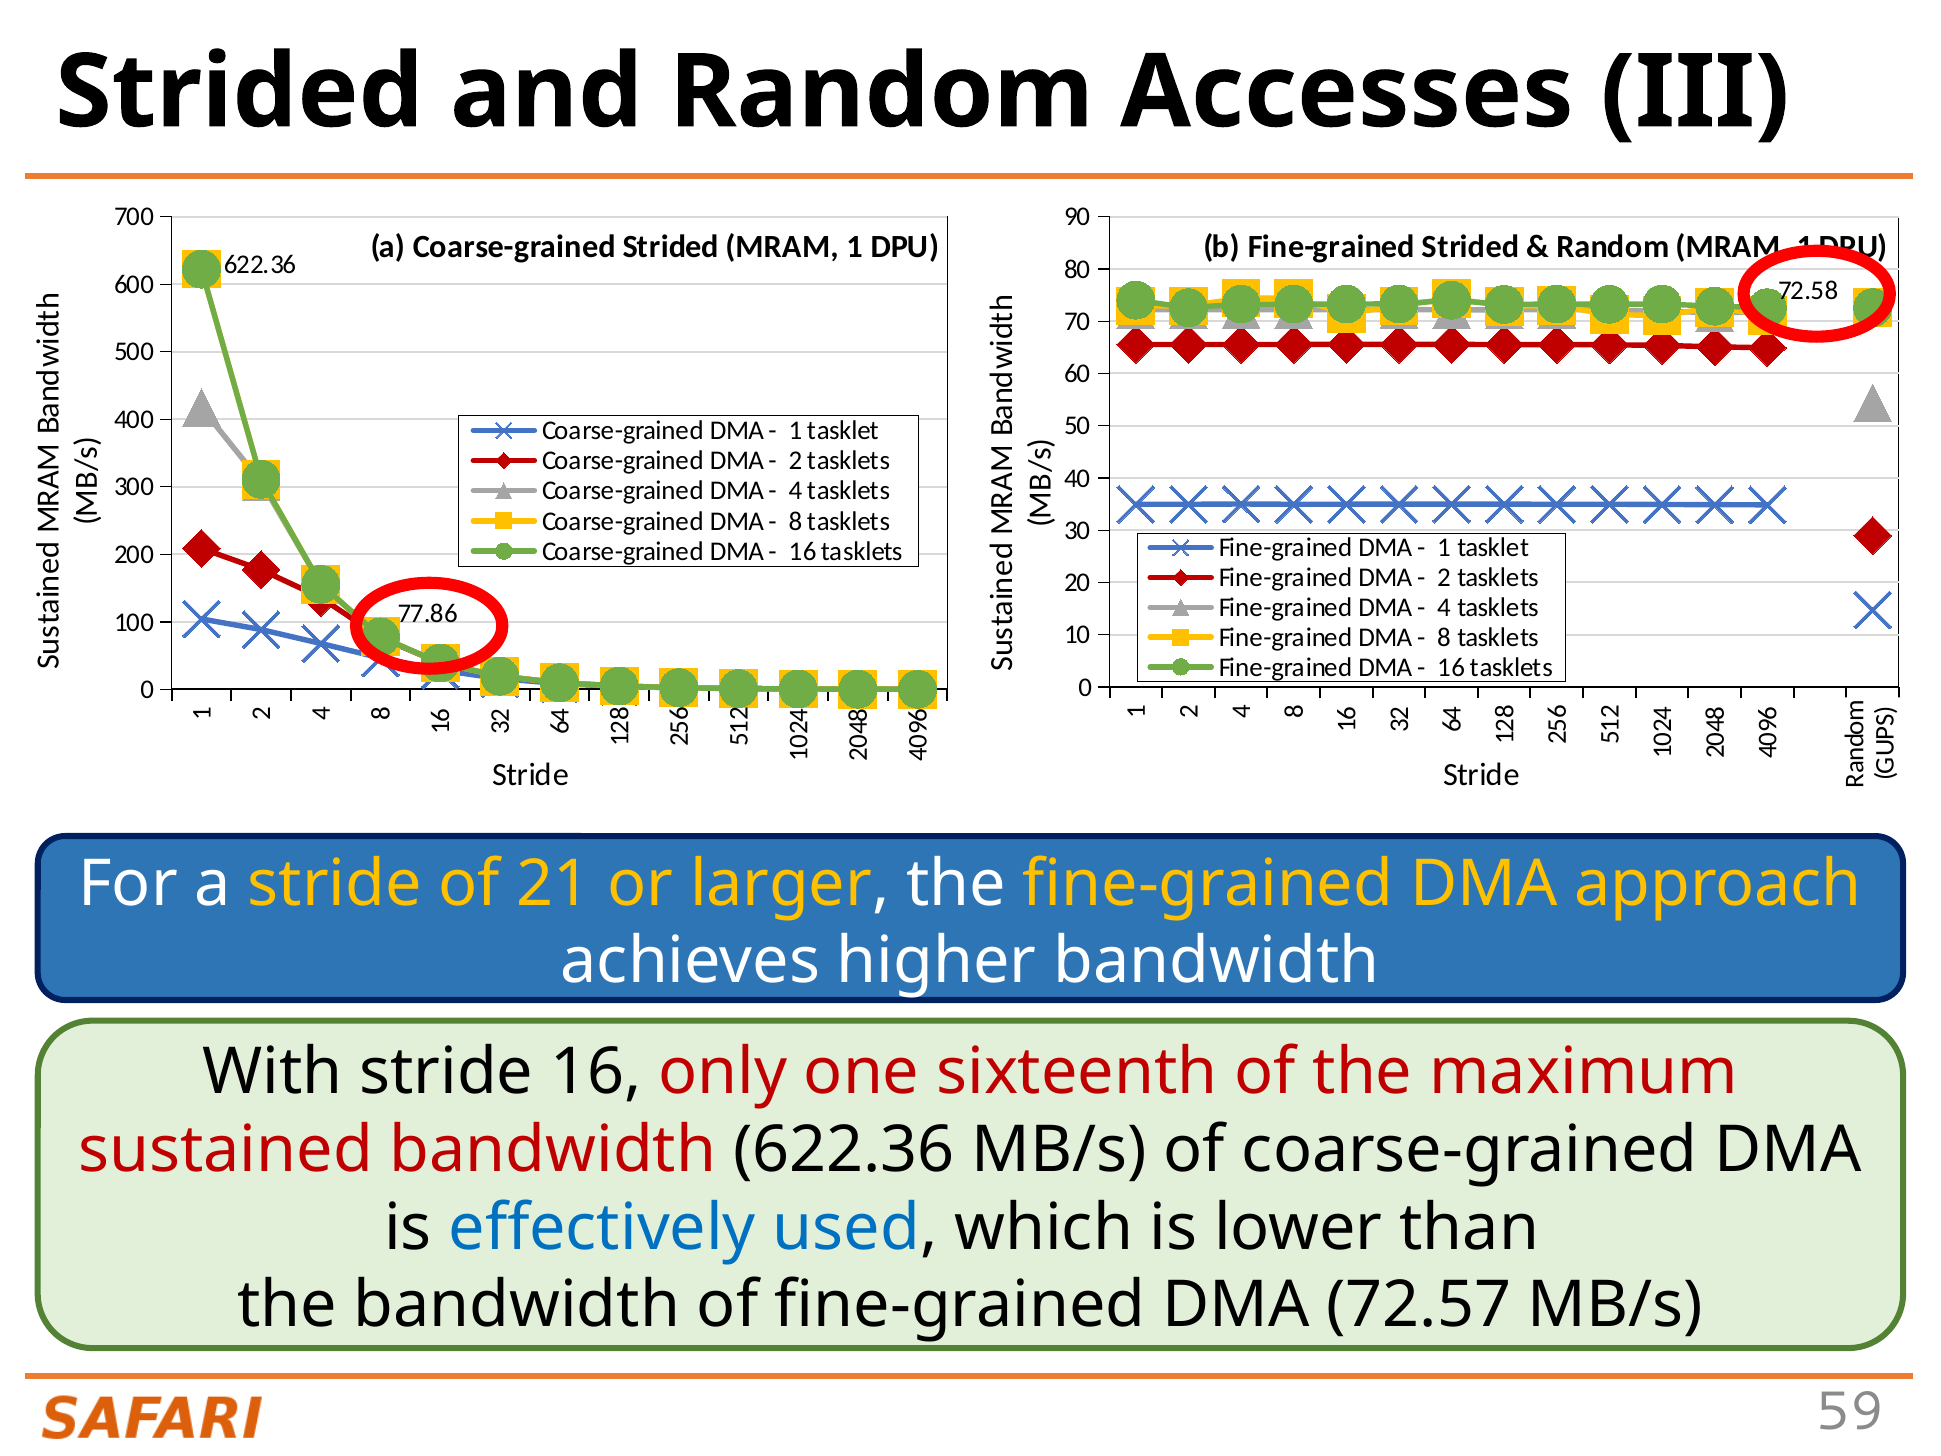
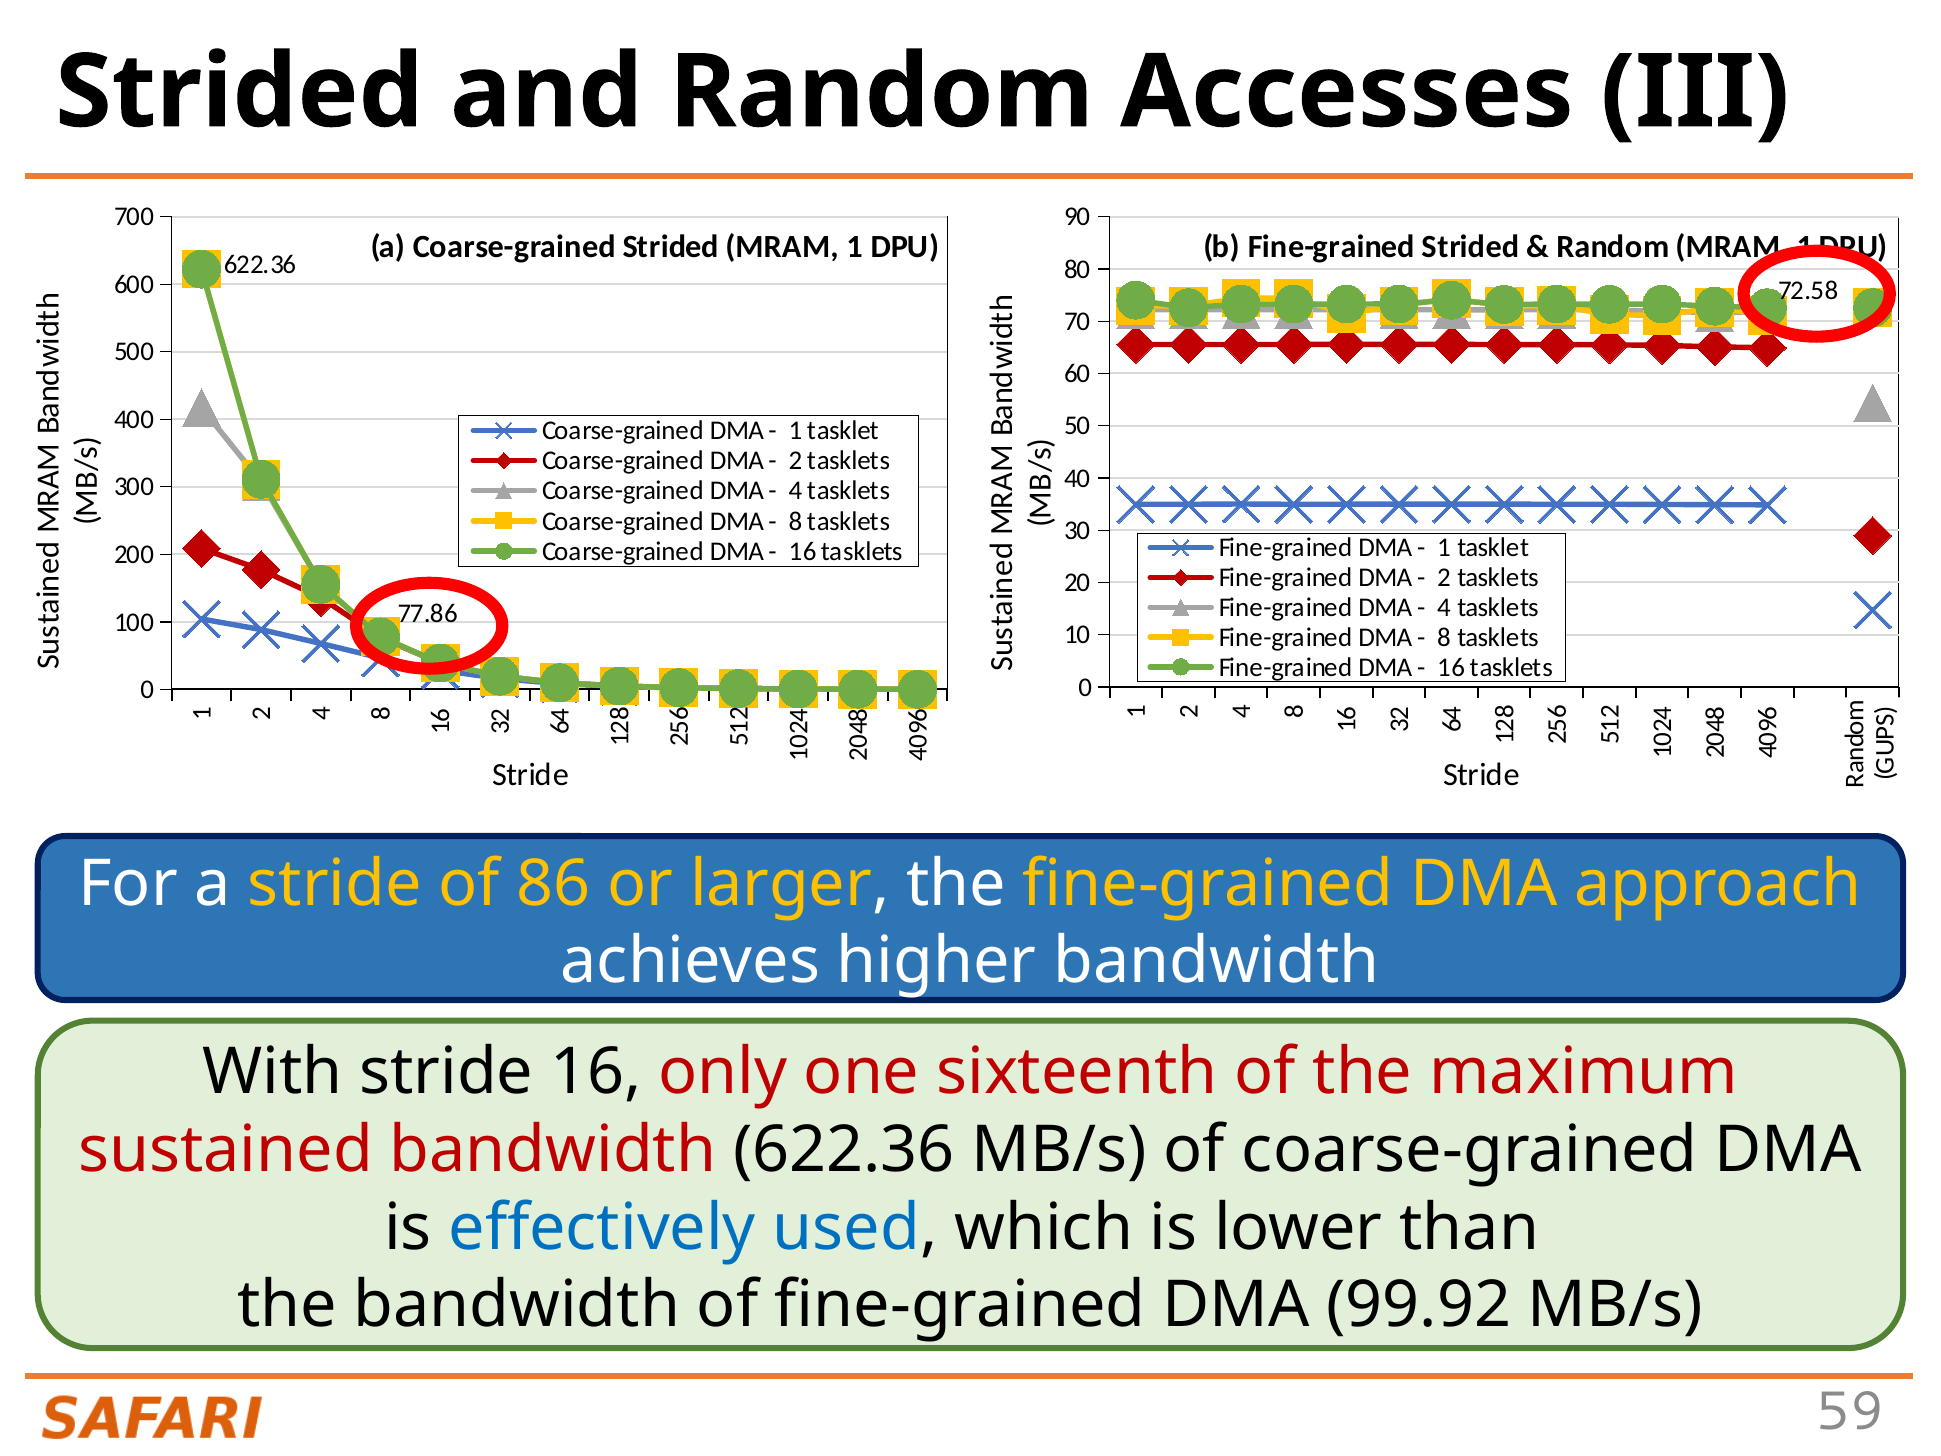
21: 21 -> 86 (554, 884)
72.57: 72.57 -> 99.92 (1419, 1305)
